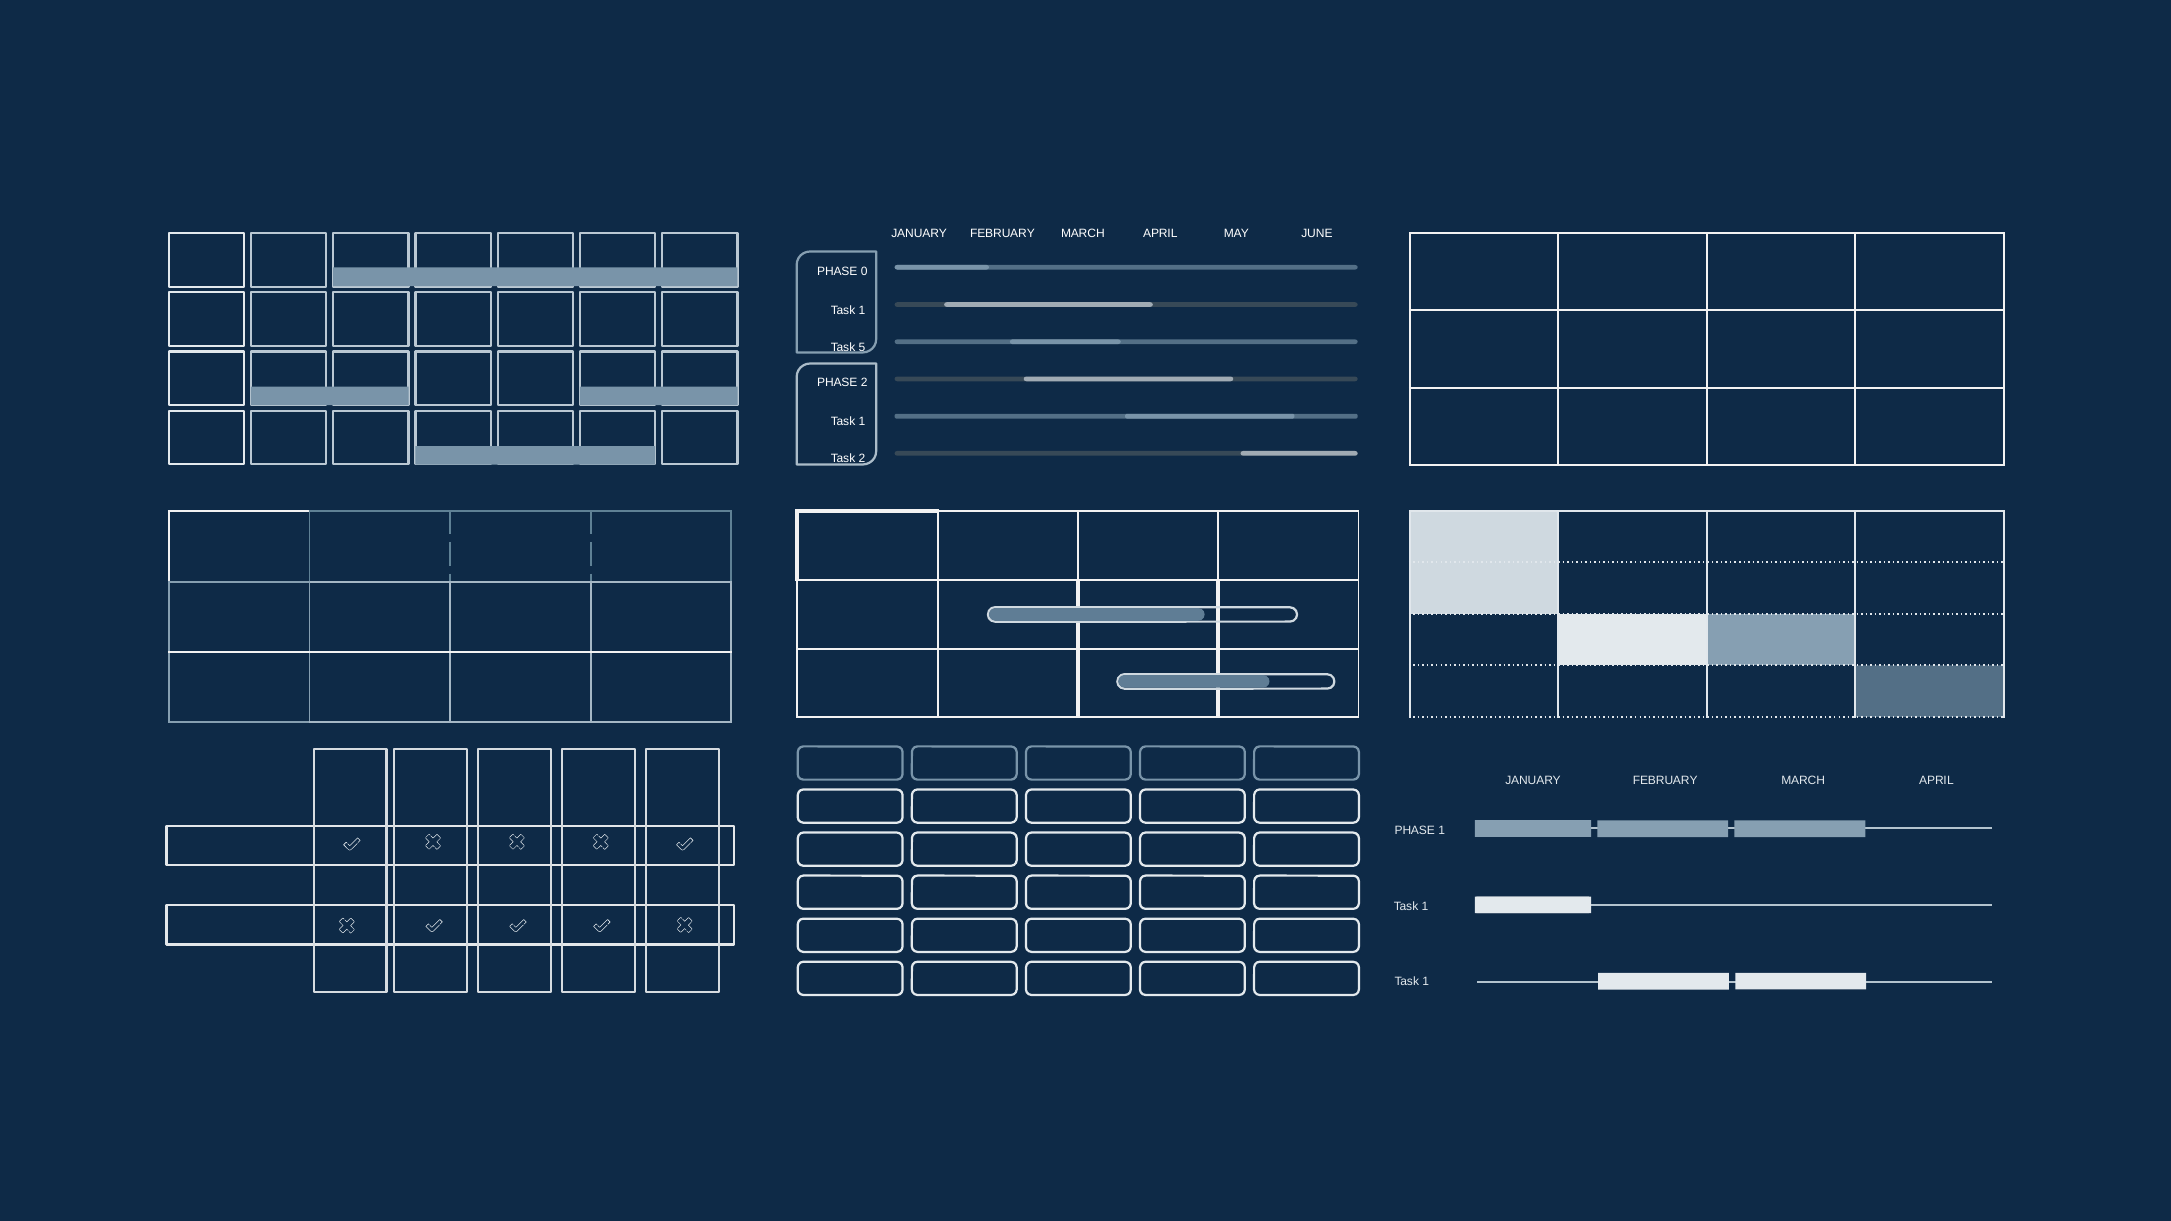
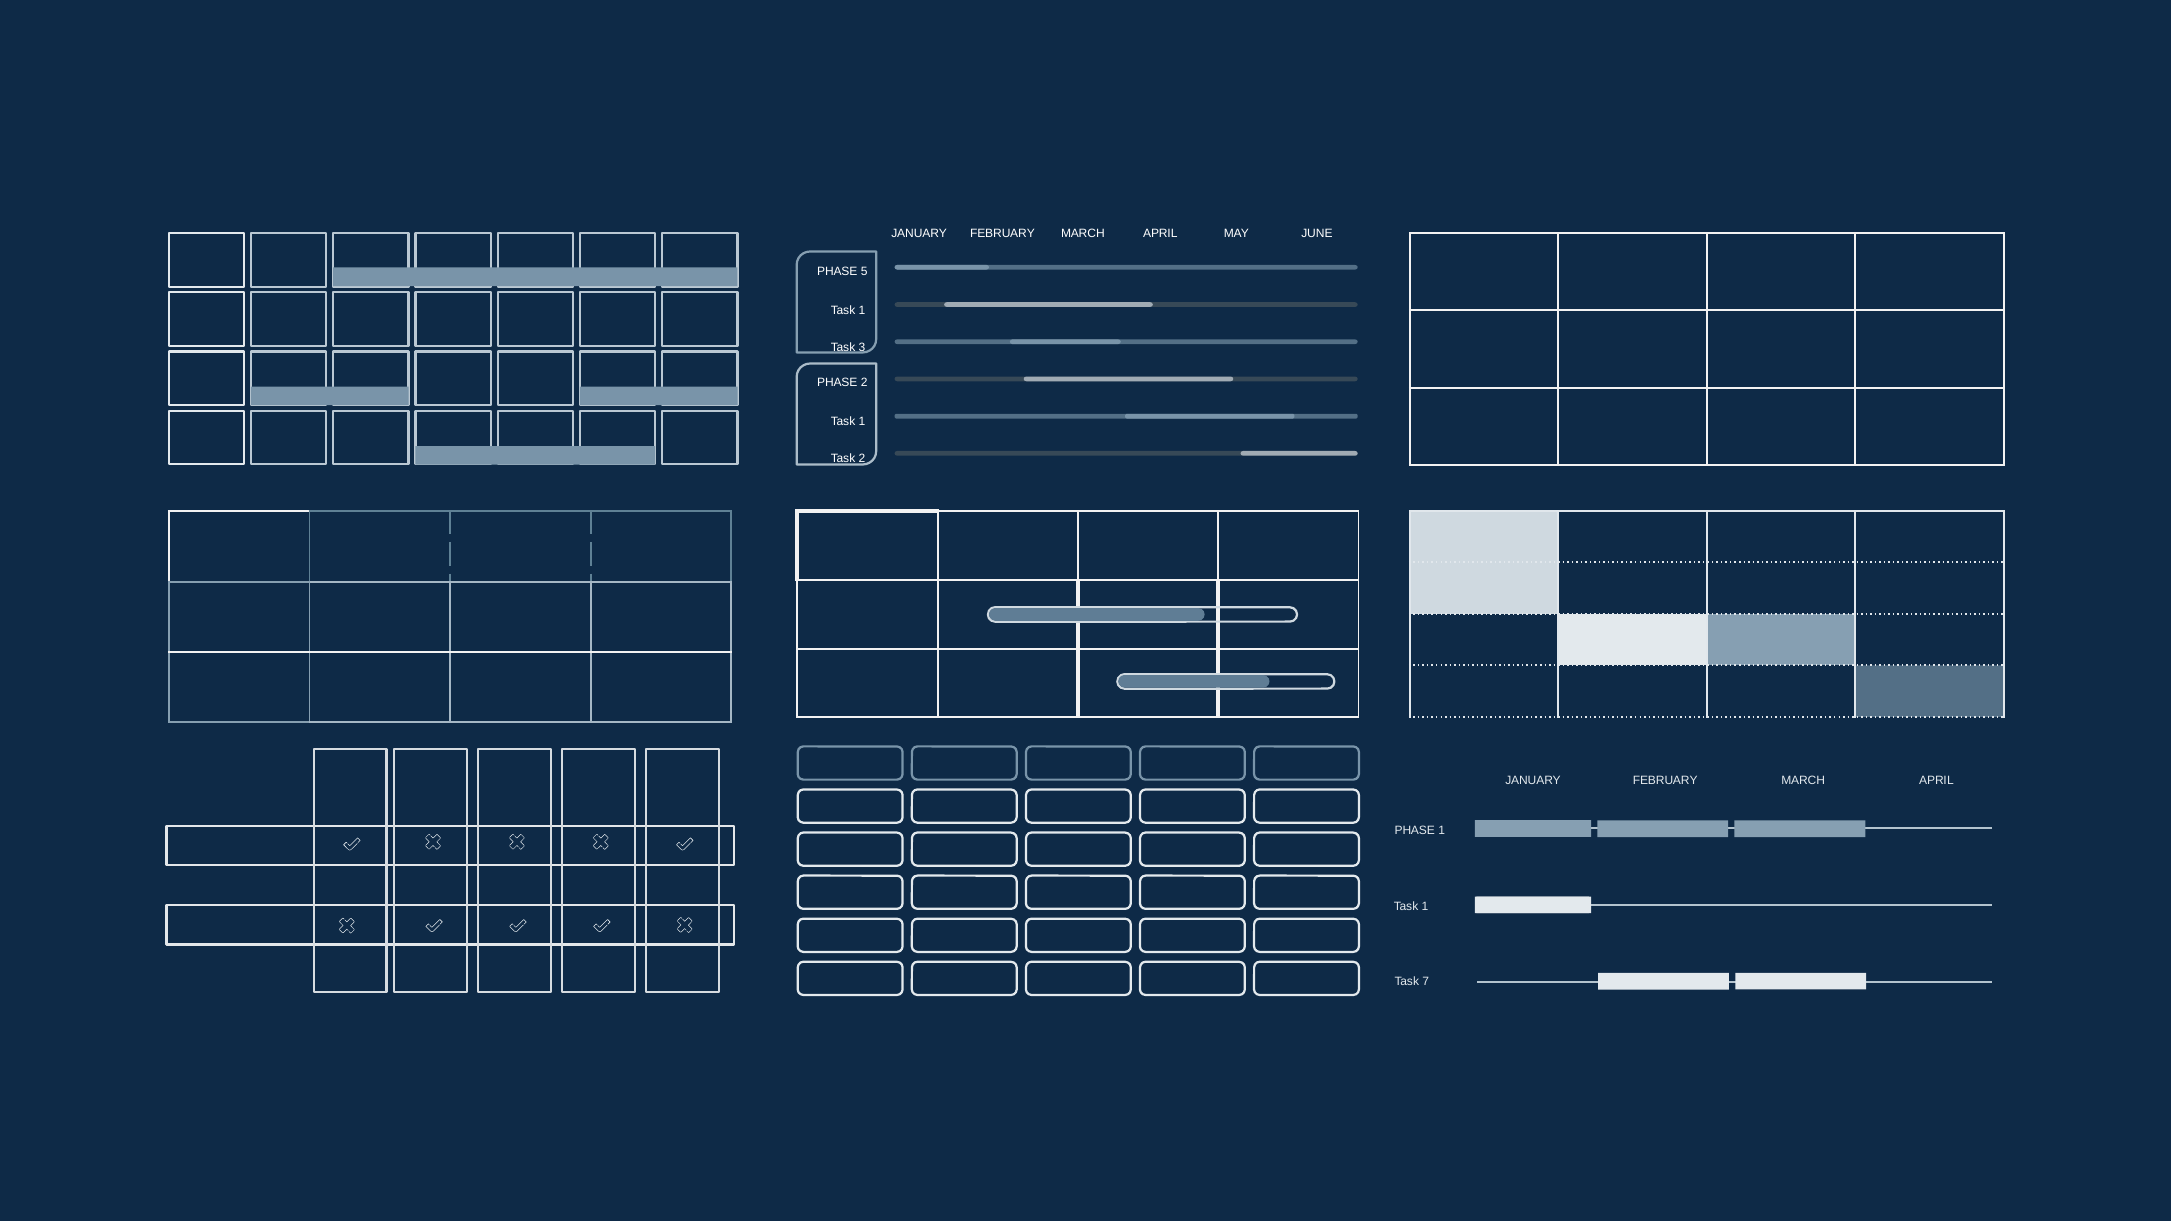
0: 0 -> 5 (864, 272)
5: 5 -> 3 (862, 347)
1: 1 -> 7 (1426, 982)
